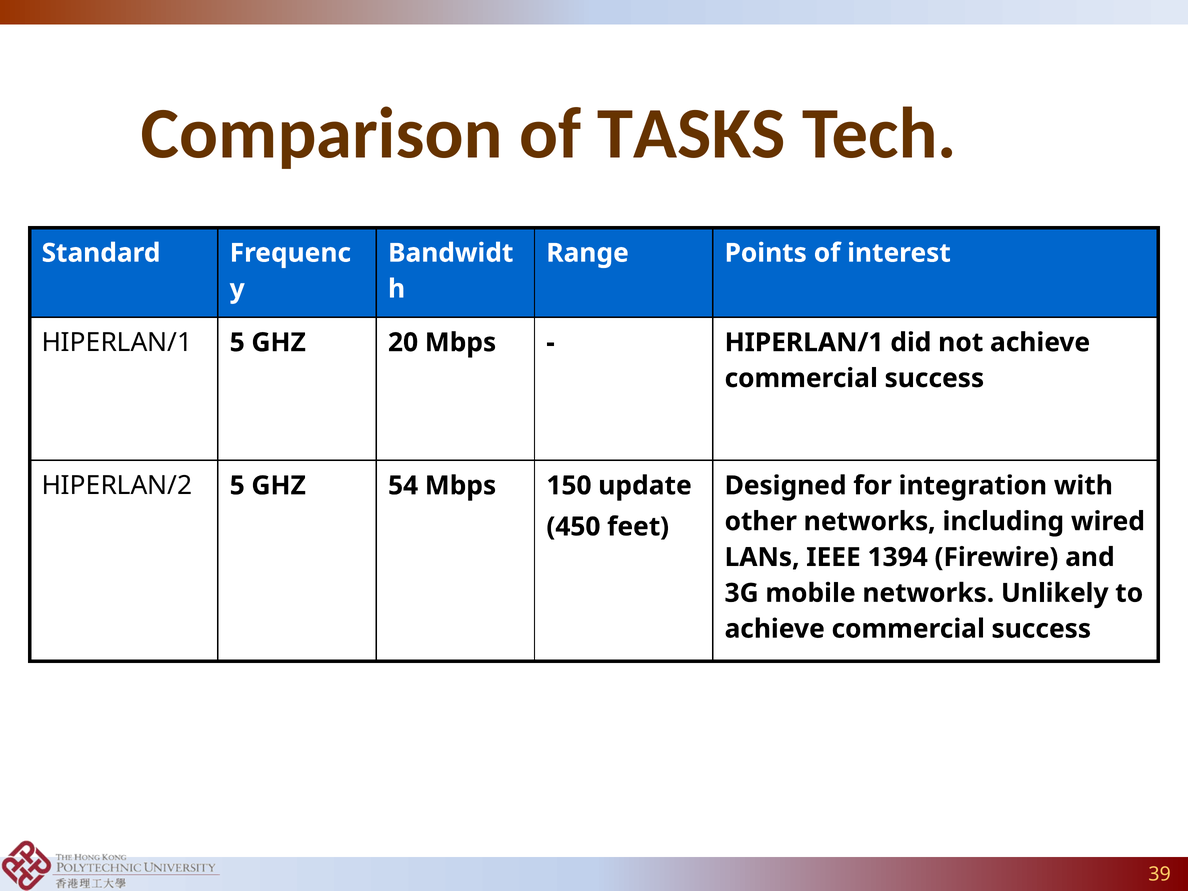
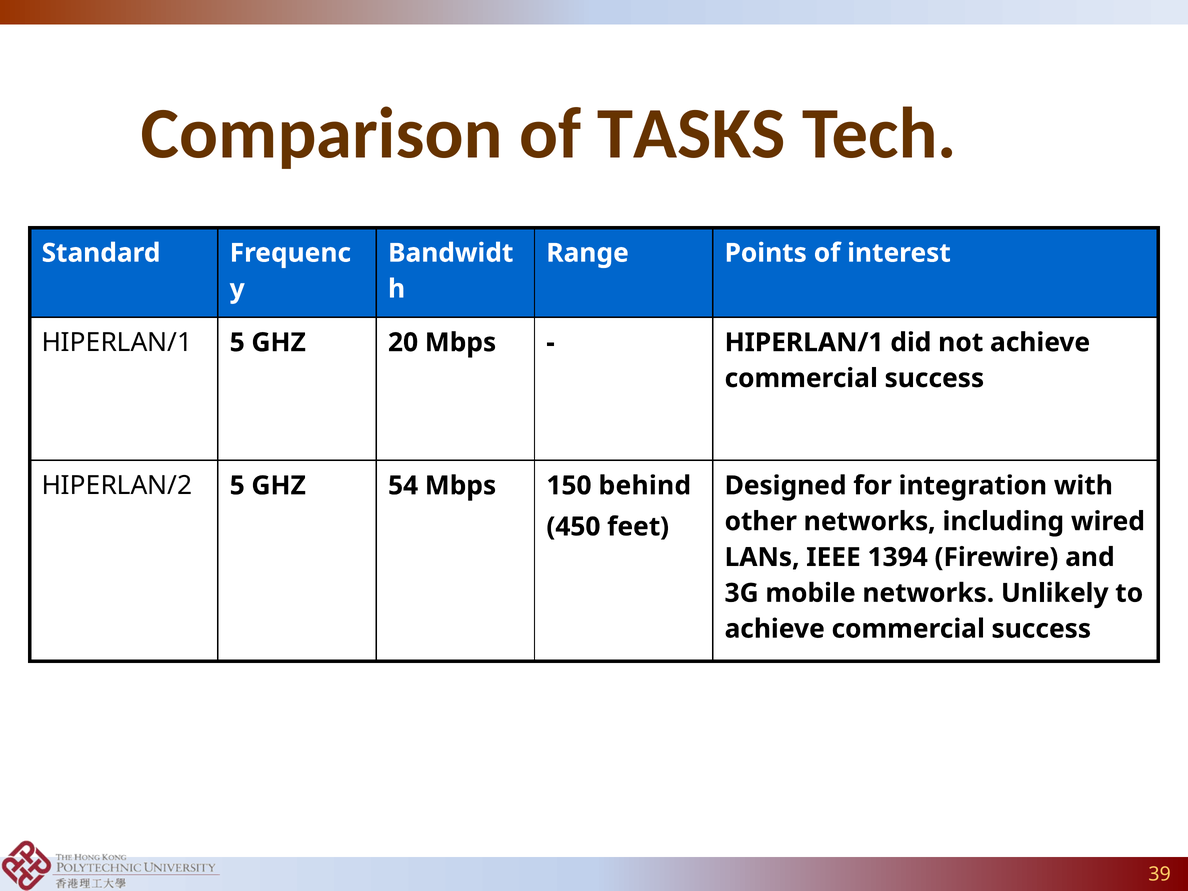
update: update -> behind (645, 486)
